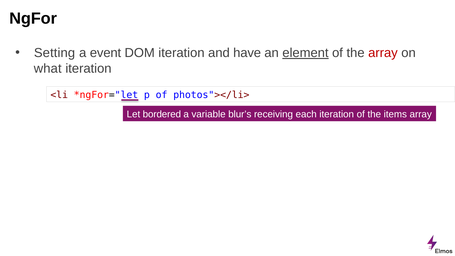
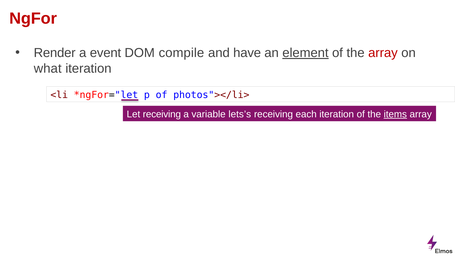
NgFor colour: black -> red (33, 18)
Setting: Setting -> Render (55, 53)
DOM iteration: iteration -> compile (181, 53)
Let bordered: bordered -> receiving (162, 114)
blur’s: blur’s -> lets’s (240, 114)
items underline: none -> present (395, 114)
